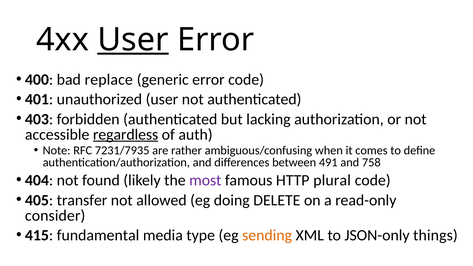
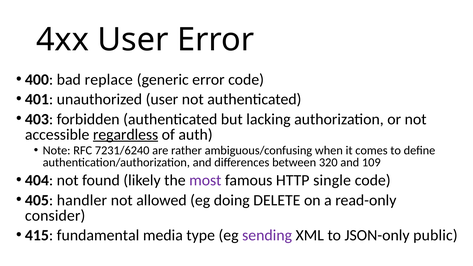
User underline: present -> none (133, 40)
7231/7935: 7231/7935 -> 7231/6240 (122, 151)
491: 491 -> 320 (328, 162)
758: 758 -> 109 (371, 162)
plural: plural -> single (332, 180)
transfer: transfer -> handler (82, 200)
sending colour: orange -> purple (267, 235)
things: things -> public (435, 235)
